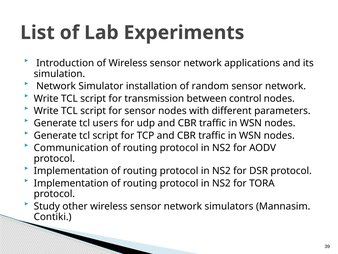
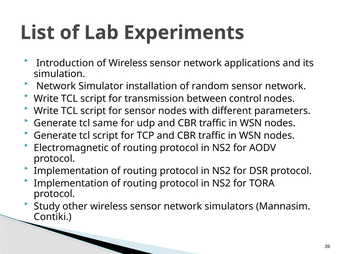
users: users -> same (105, 123)
Communication: Communication -> Electromagnetic (71, 148)
